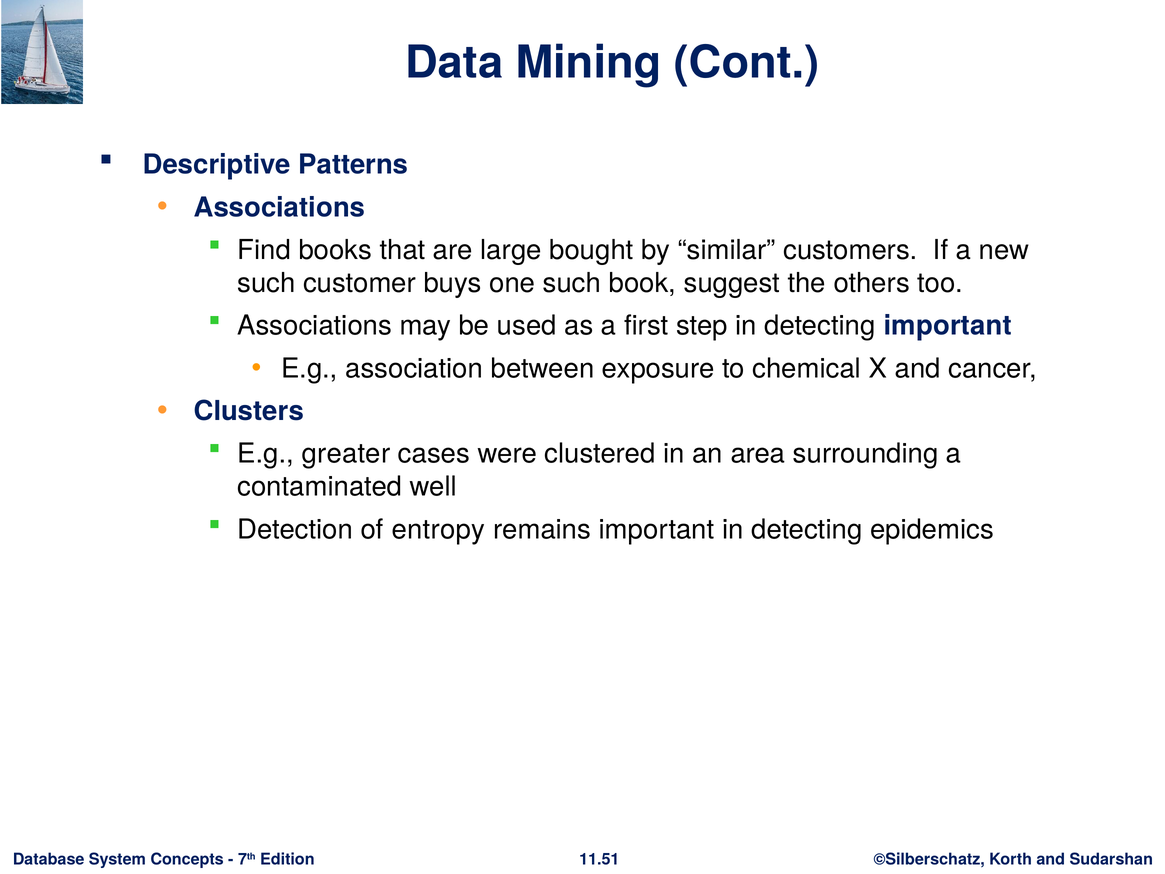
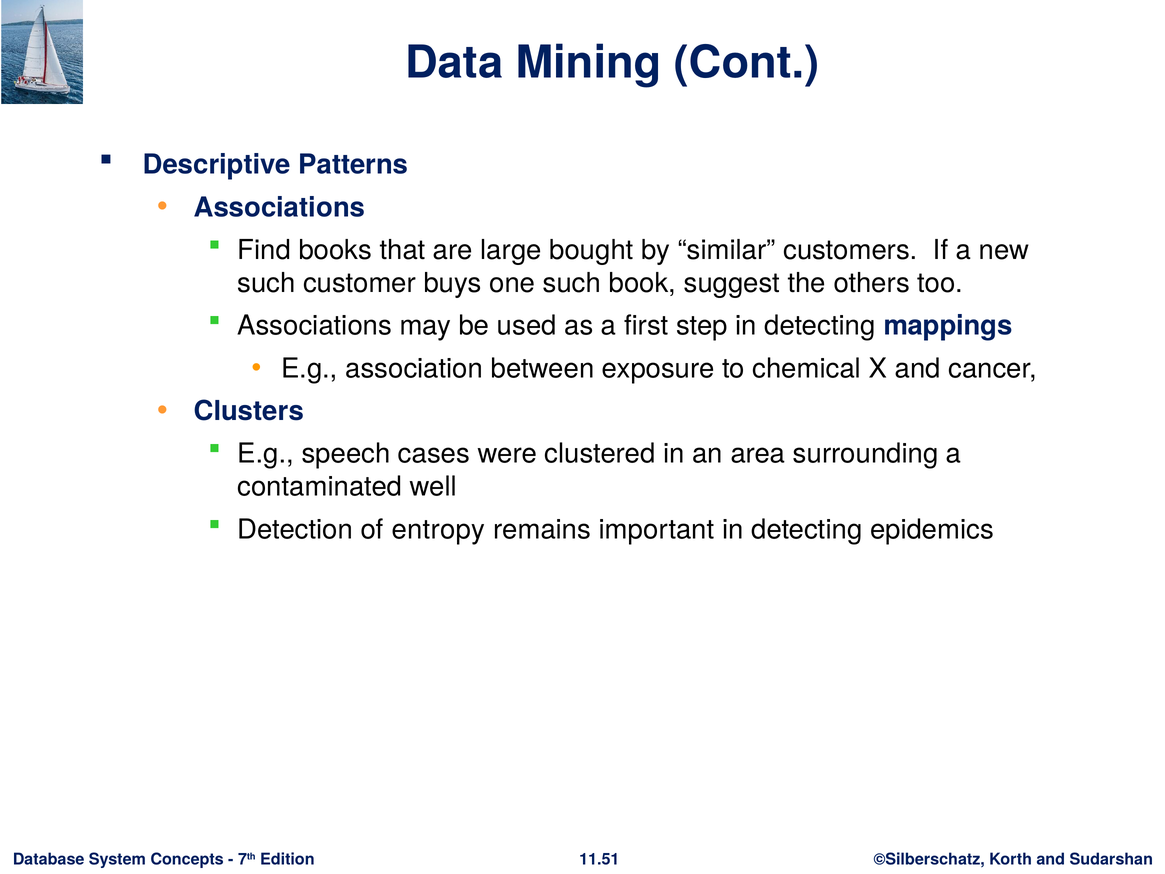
detecting important: important -> mappings (948, 326)
greater: greater -> speech (346, 454)
